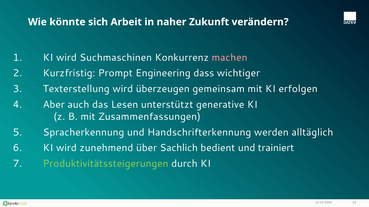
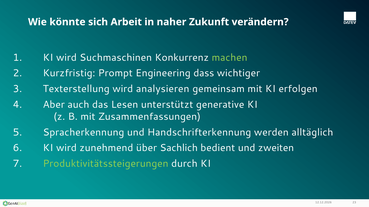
machen colour: pink -> light green (230, 58)
überzeugen: überzeugen -> analysieren (163, 89)
trainiert: trainiert -> zweiten (276, 148)
